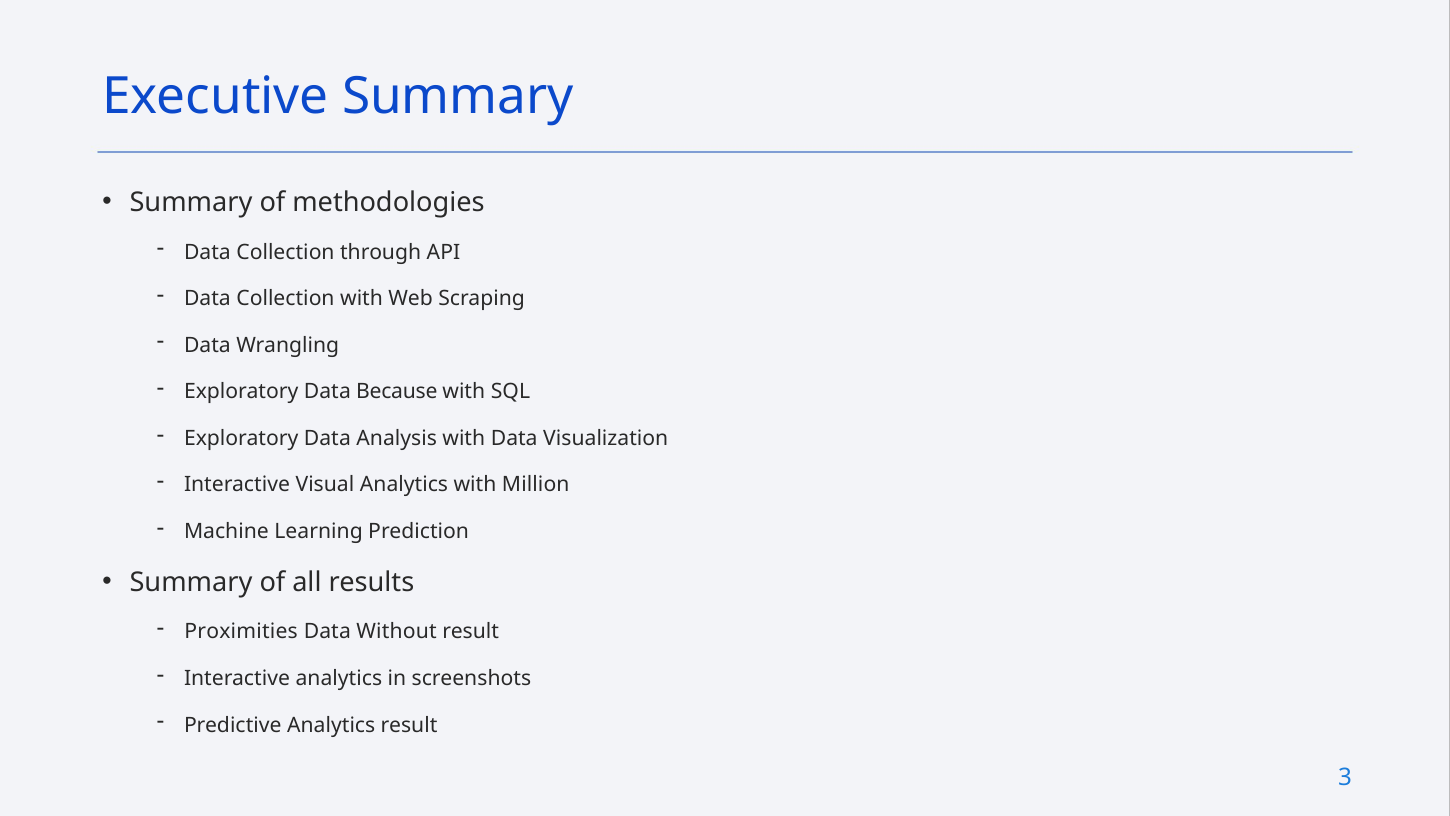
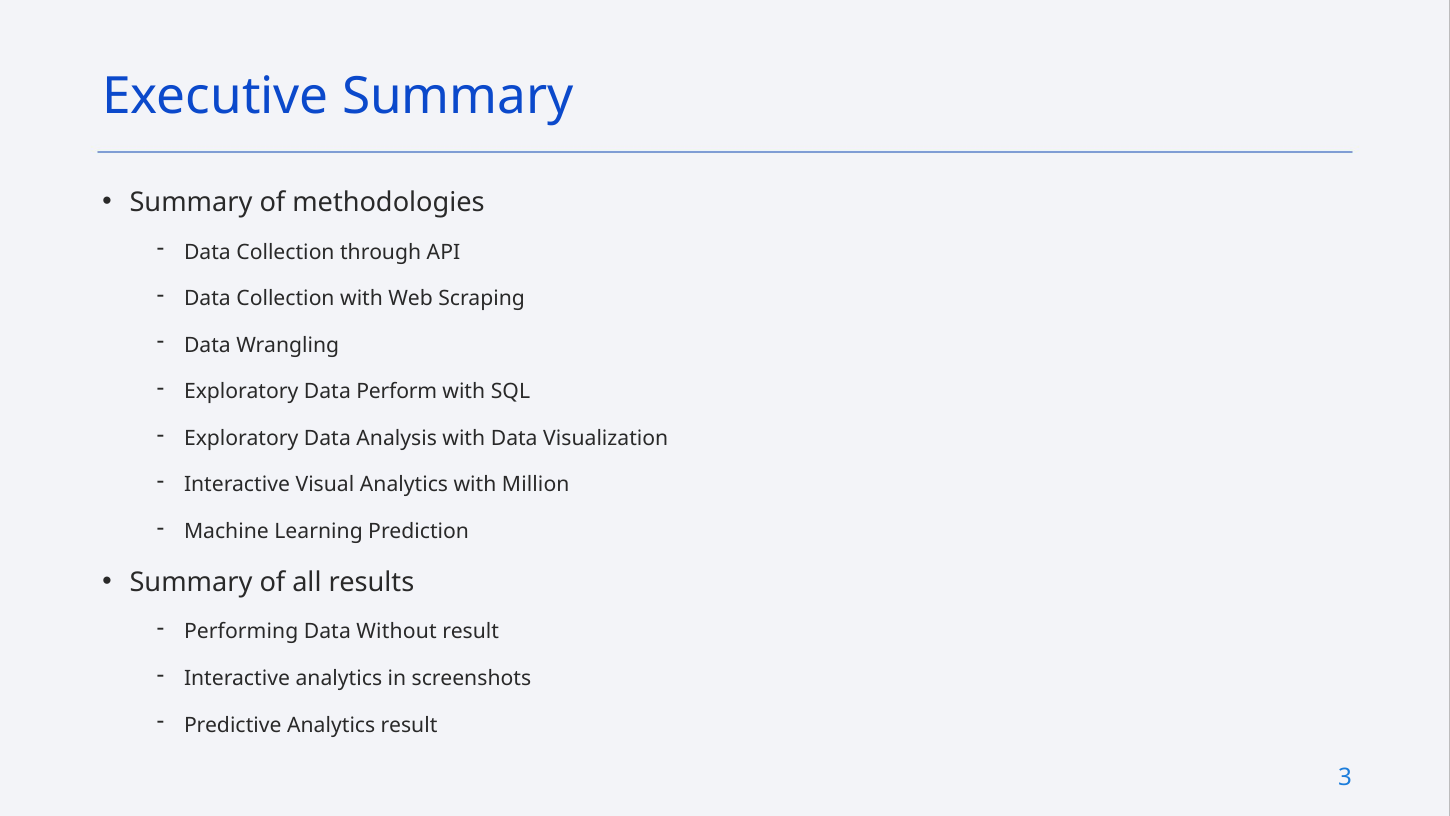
Because: Because -> Perform (397, 392)
Proximities: Proximities -> Performing (241, 632)
